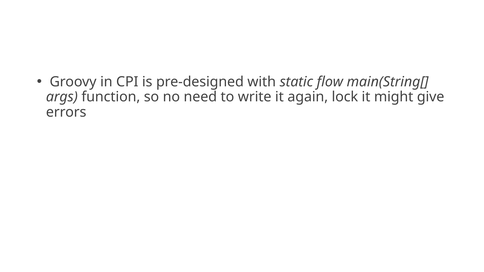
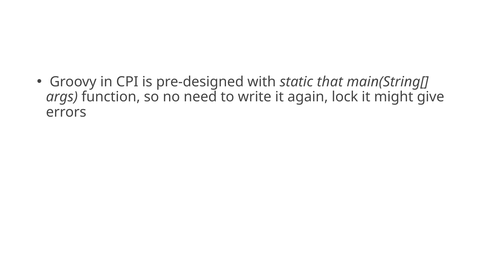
flow: flow -> that (330, 82)
